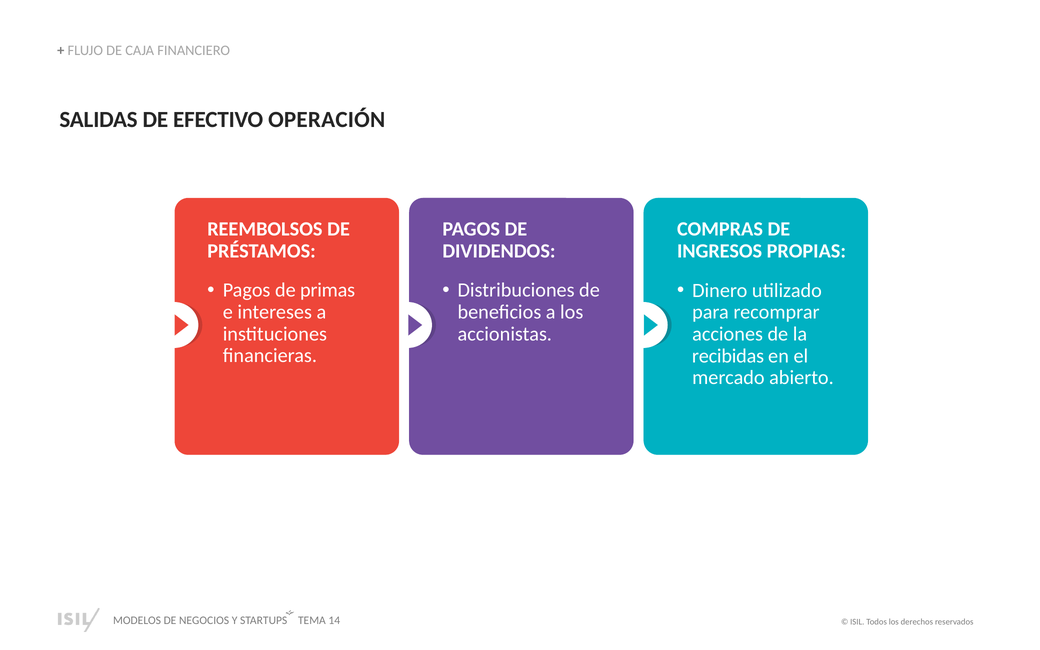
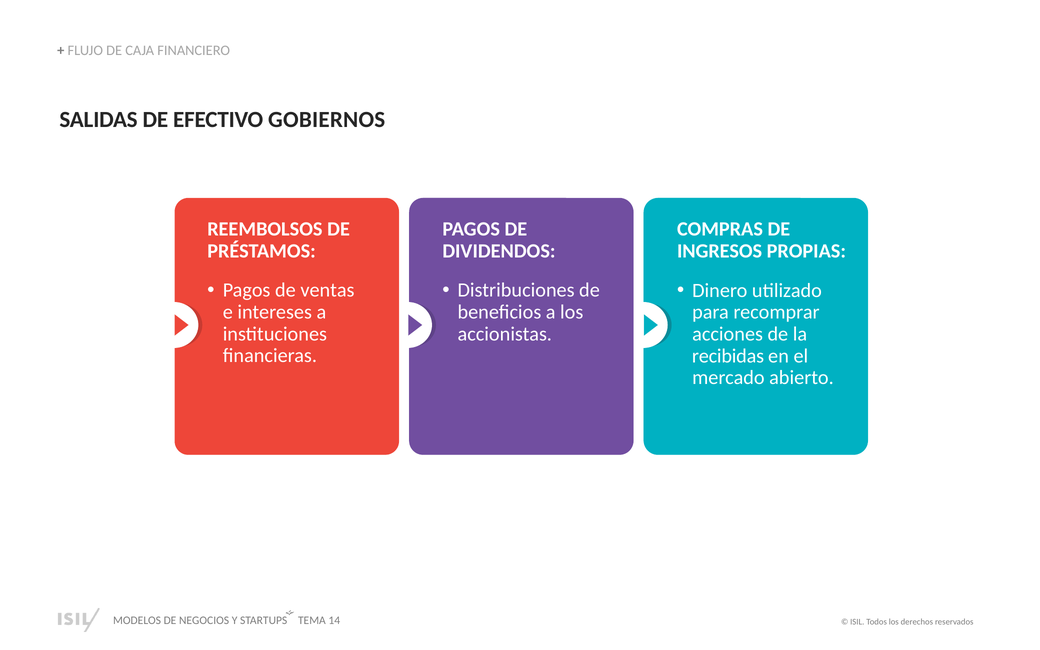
OPERACIÓN: OPERACIÓN -> GOBIERNOS (327, 119)
primas: primas -> ventas (327, 290)
